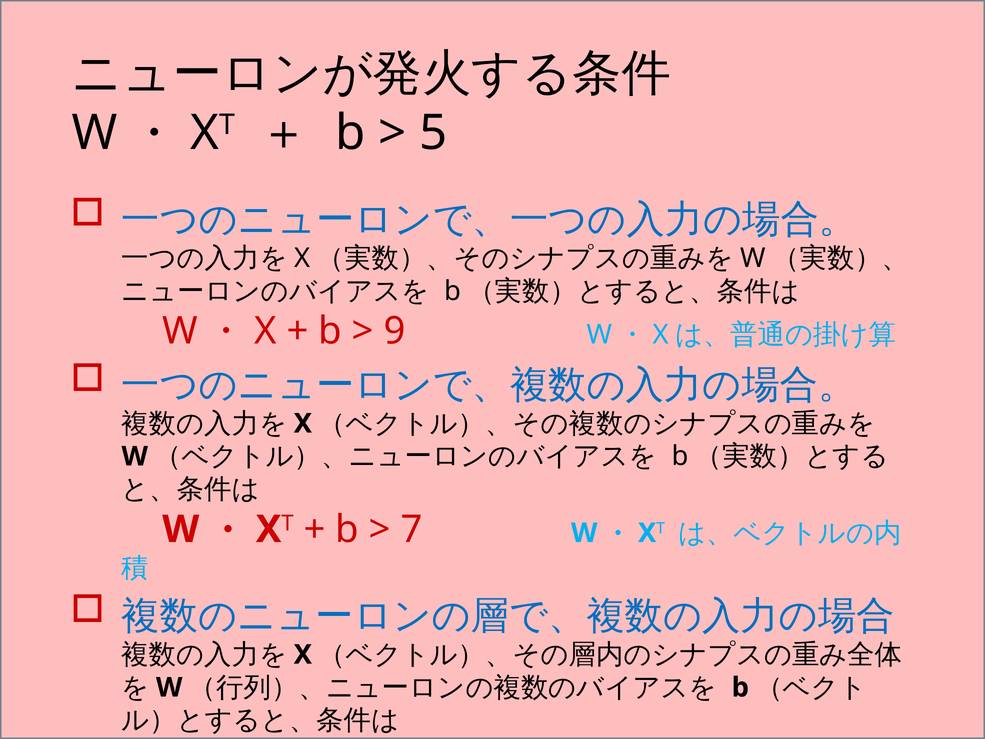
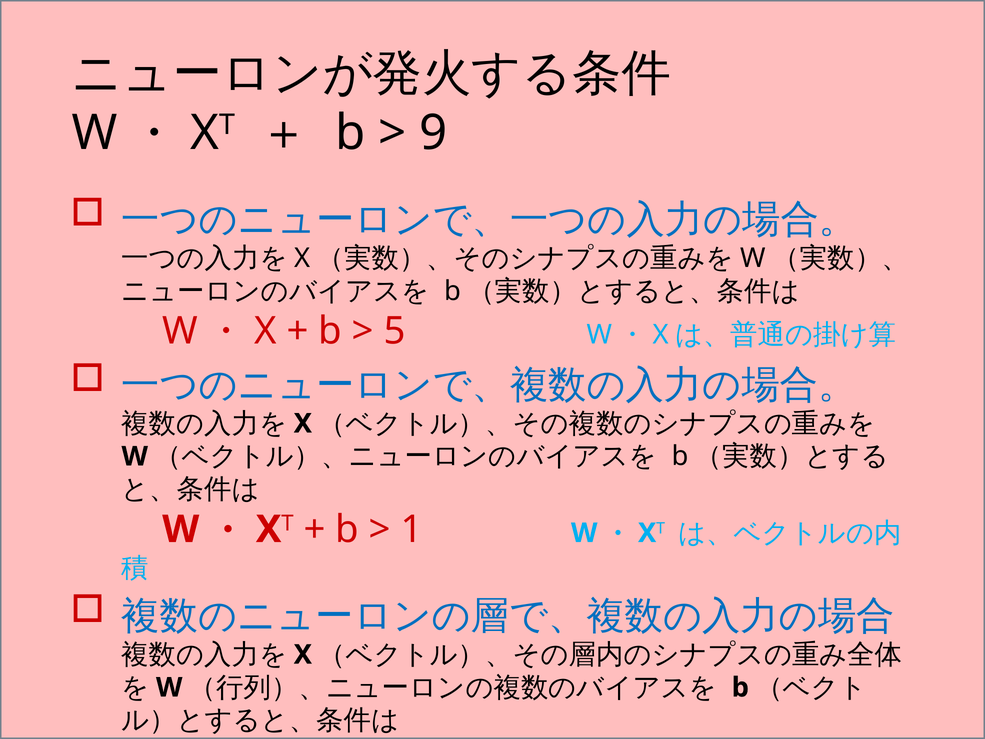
5: 5 -> 9 (433, 133)
9: 9 -> 5 (395, 331)
7: 7 -> 1 (412, 529)
